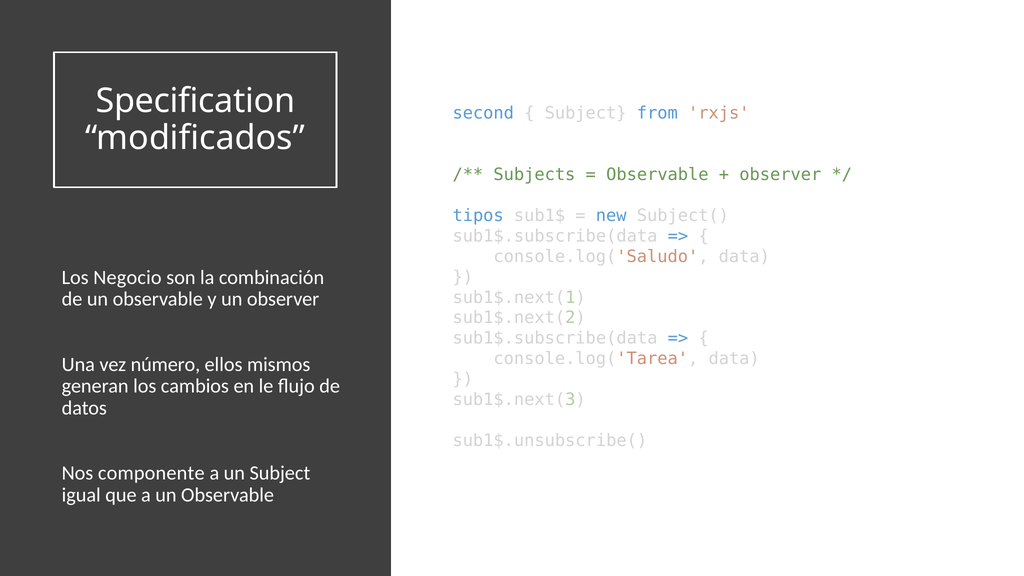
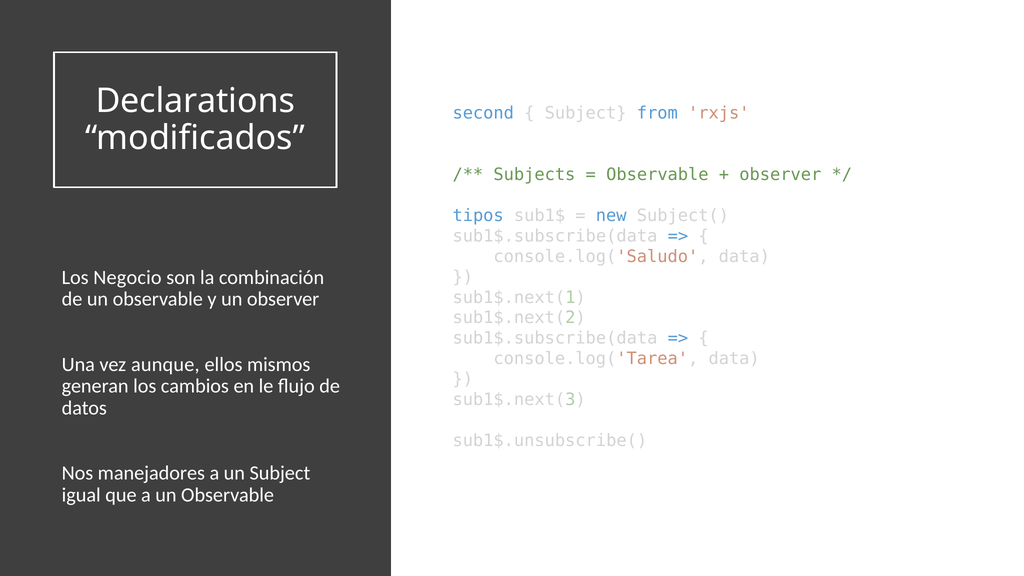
Specification: Specification -> Declarations (195, 101)
número: número -> aunque (165, 364)
componente: componente -> manejadores (151, 473)
